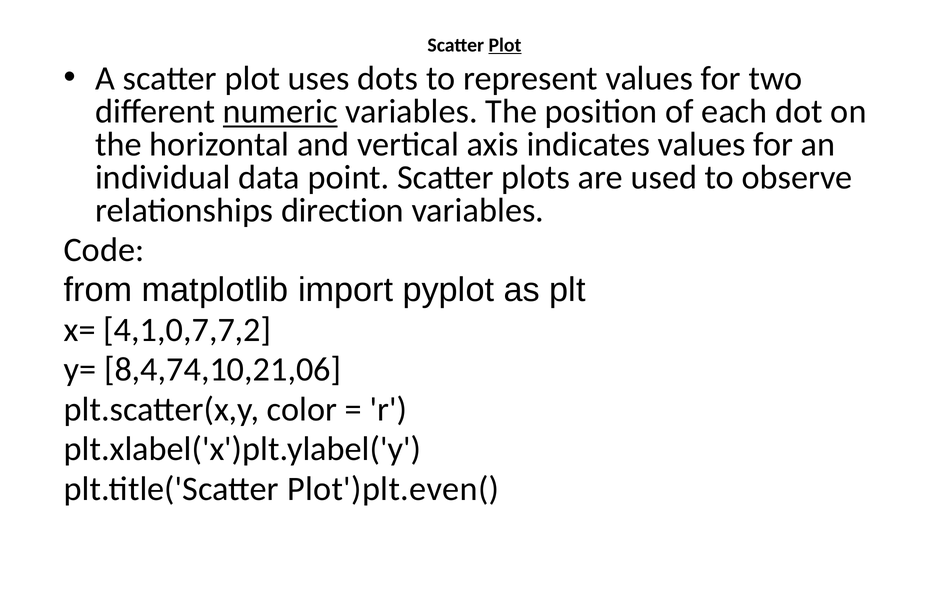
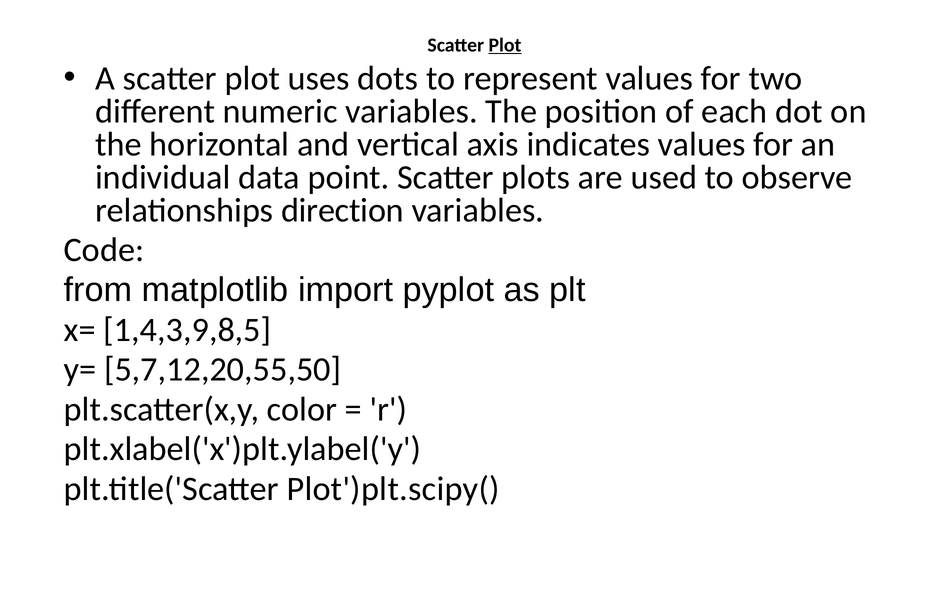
numeric underline: present -> none (280, 112)
4,1,0,7,7,2: 4,1,0,7,7,2 -> 1,4,3,9,8,5 (187, 330)
8,4,74,10,21,06: 8,4,74,10,21,06 -> 5,7,12,20,55,50 (223, 370)
Plot')plt.even(: Plot')plt.even( -> Plot')plt.scipy( (393, 489)
